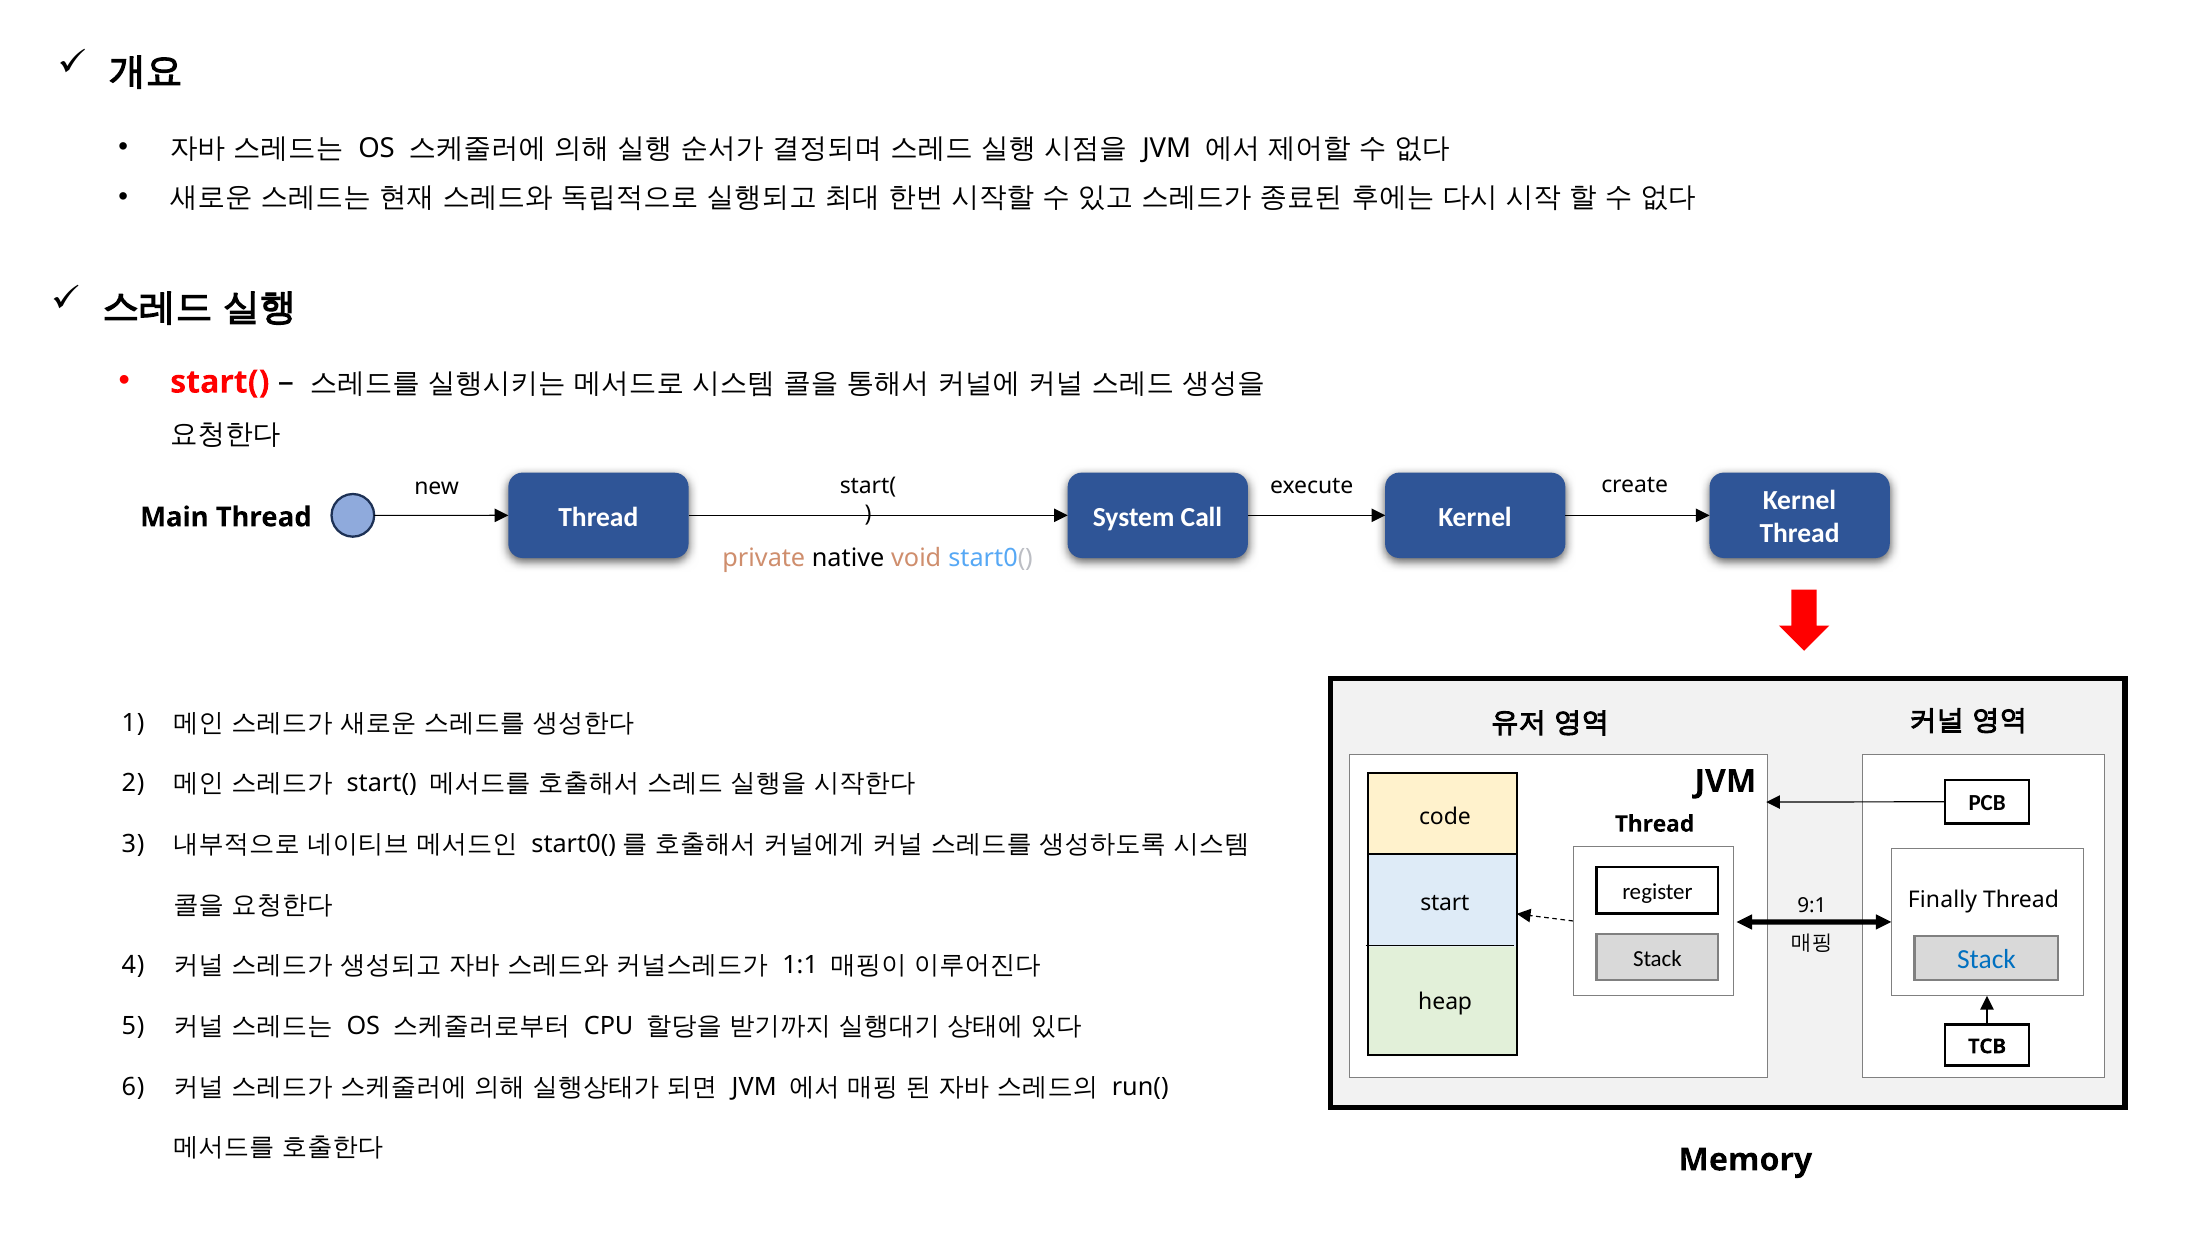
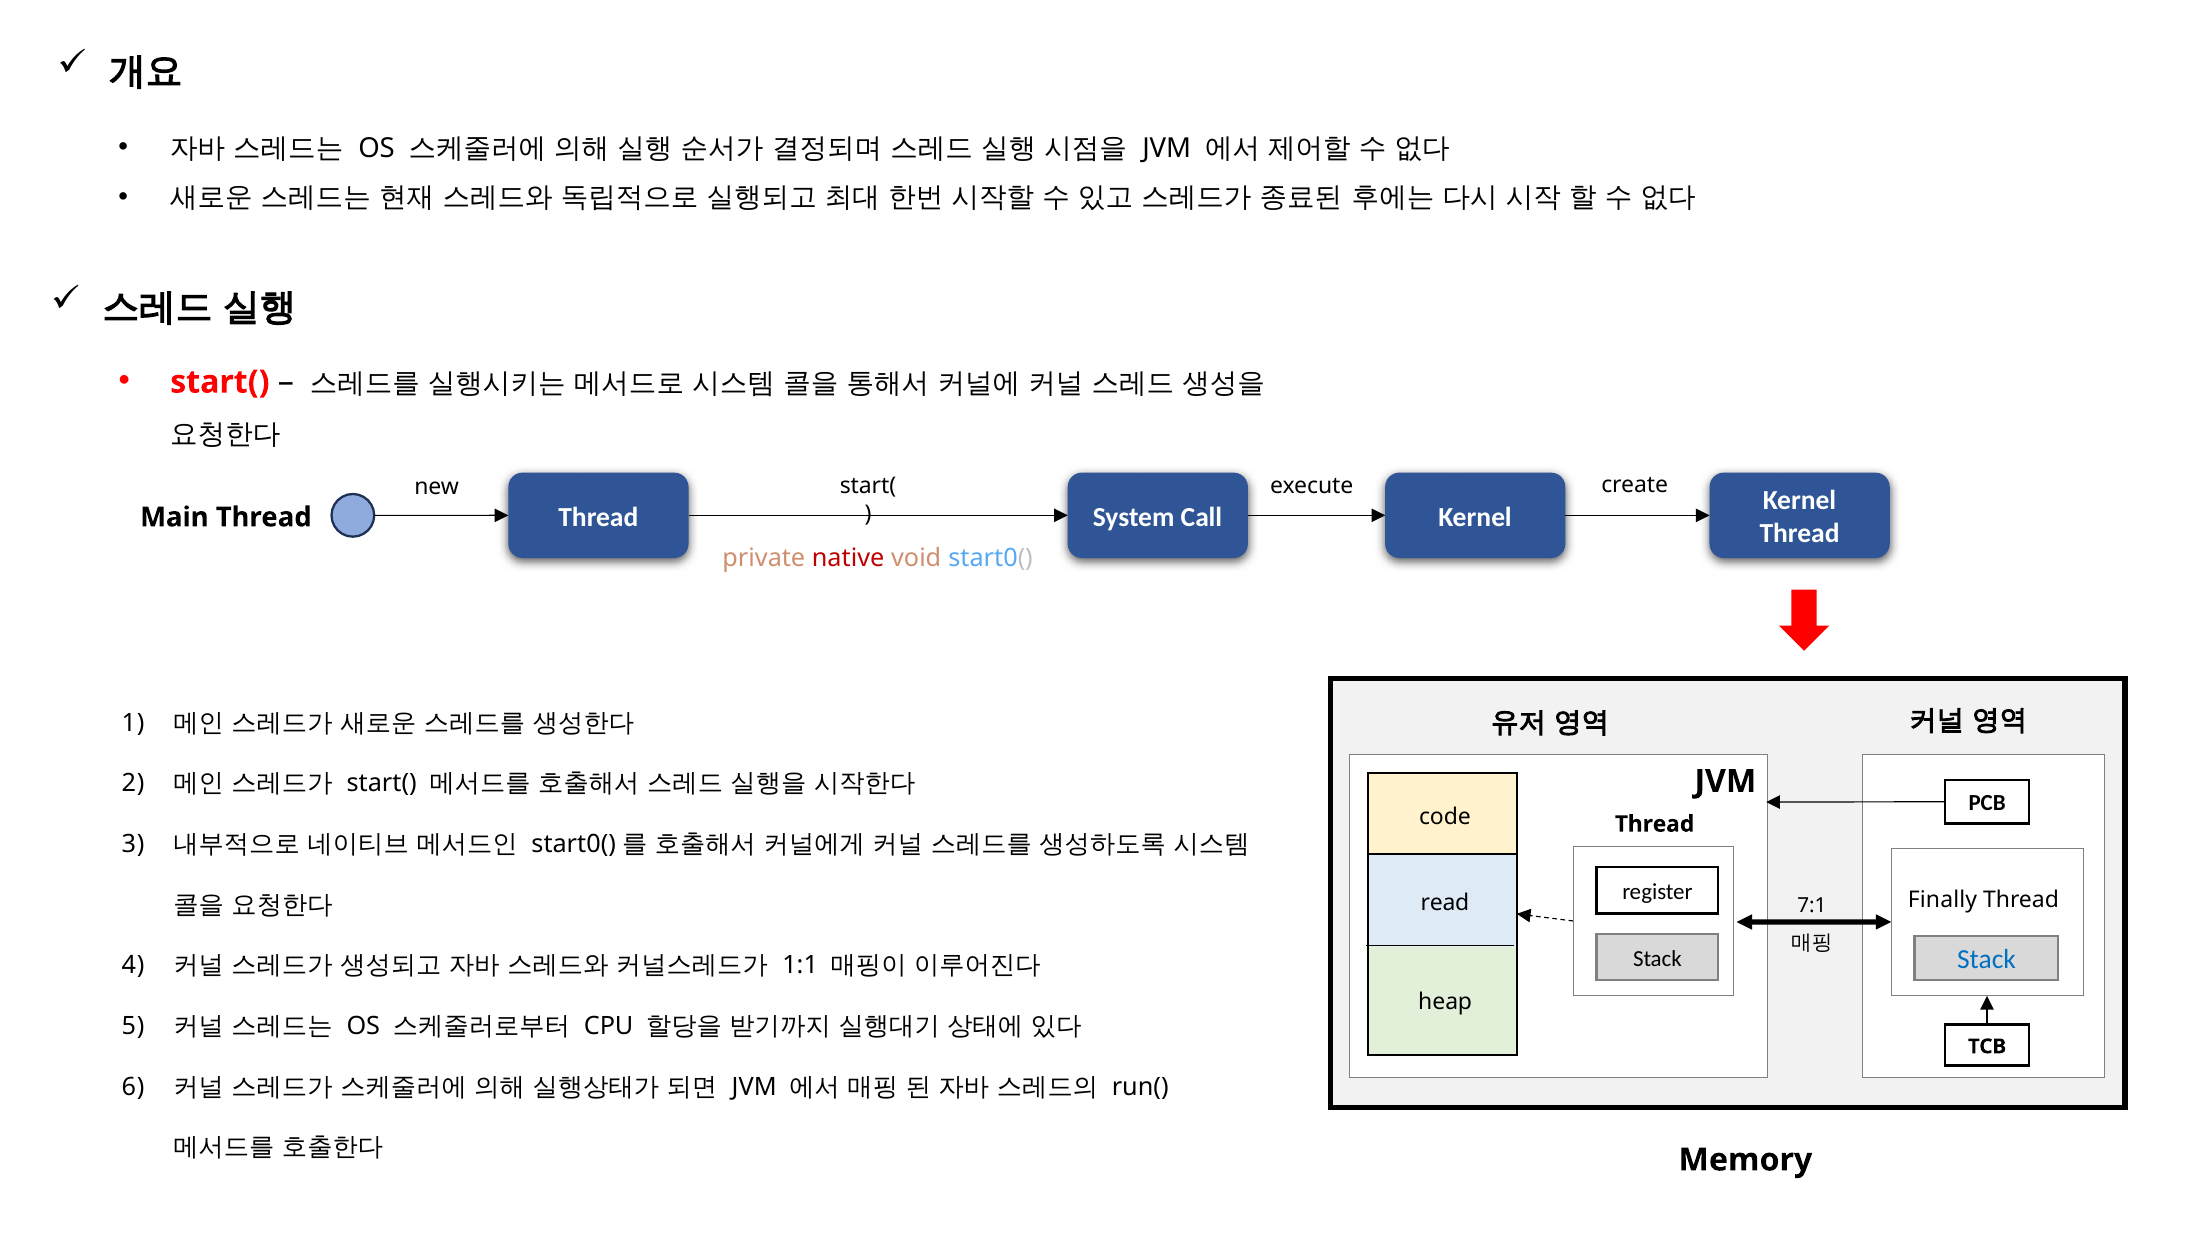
native colour: black -> red (848, 558)
start: start -> read (1445, 903)
9:1: 9:1 -> 7:1 (1812, 906)
